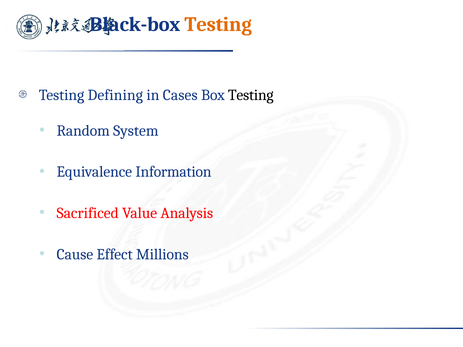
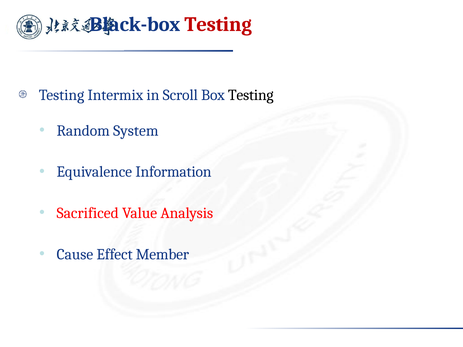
Testing colour: orange -> red (218, 24)
Defining: Defining -> Intermix (115, 95)
Cases: Cases -> Scroll (180, 95)
Millions: Millions -> Member (162, 255)
